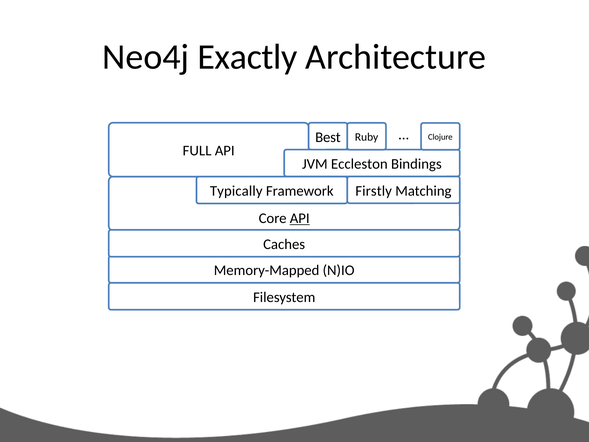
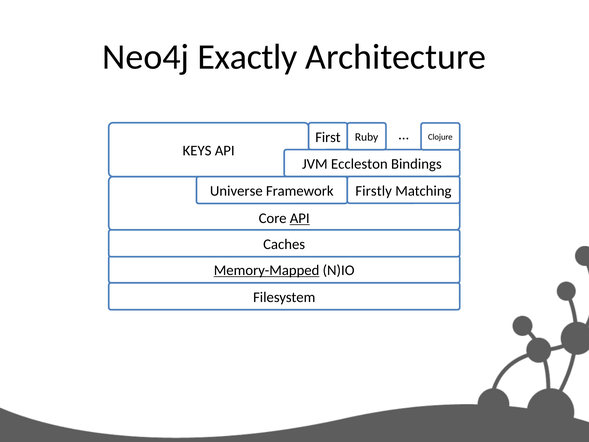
Best: Best -> First (328, 137)
FULL: FULL -> KEYS (197, 151)
Typically: Typically -> Universe (236, 191)
Memory-Mapped underline: none -> present (267, 270)
